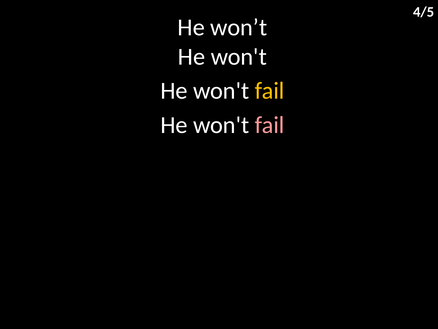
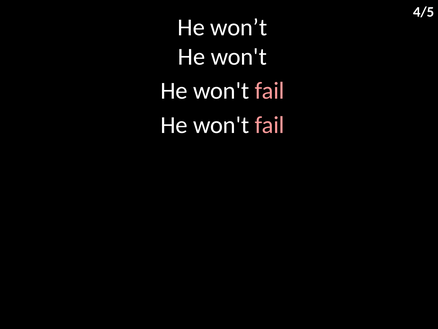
fail colour: yellow -> pink (270, 91)
